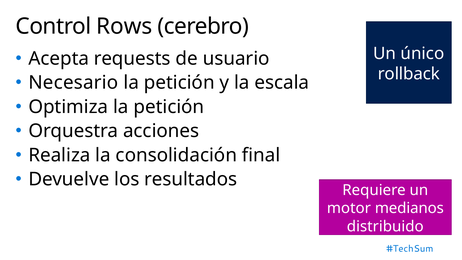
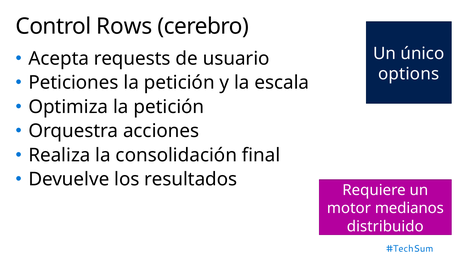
rollback: rollback -> options (409, 74)
Necesario: Necesario -> Peticiones (73, 83)
